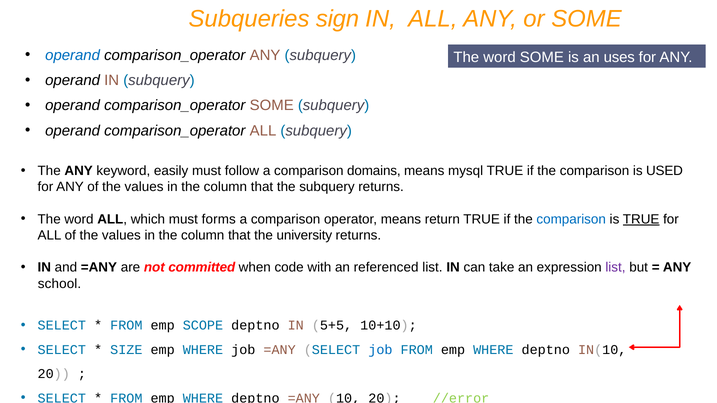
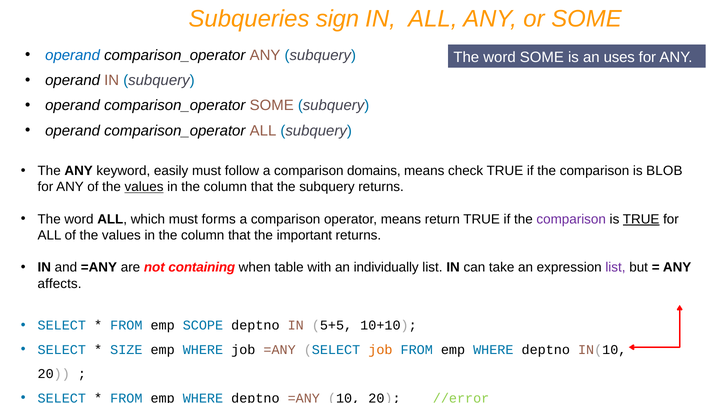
mysql: mysql -> check (466, 171)
USED: USED -> BLOB (664, 171)
values underline: none -> present (144, 187)
comparison colour: blue -> purple (571, 219)
university: university -> important (304, 235)
committed: committed -> containing (202, 268)
code: code -> table (289, 268)
referenced: referenced -> individually (386, 268)
school: school -> affects (60, 284)
job colour: blue -> orange (380, 350)
